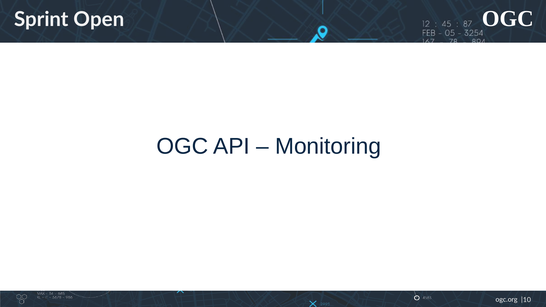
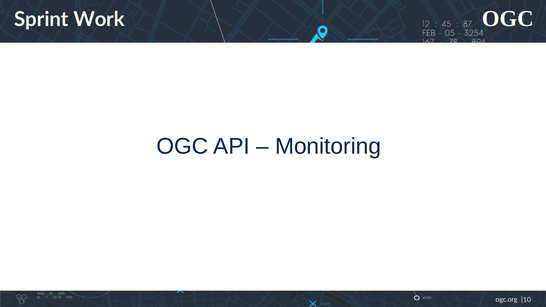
Open: Open -> Work (99, 19)
